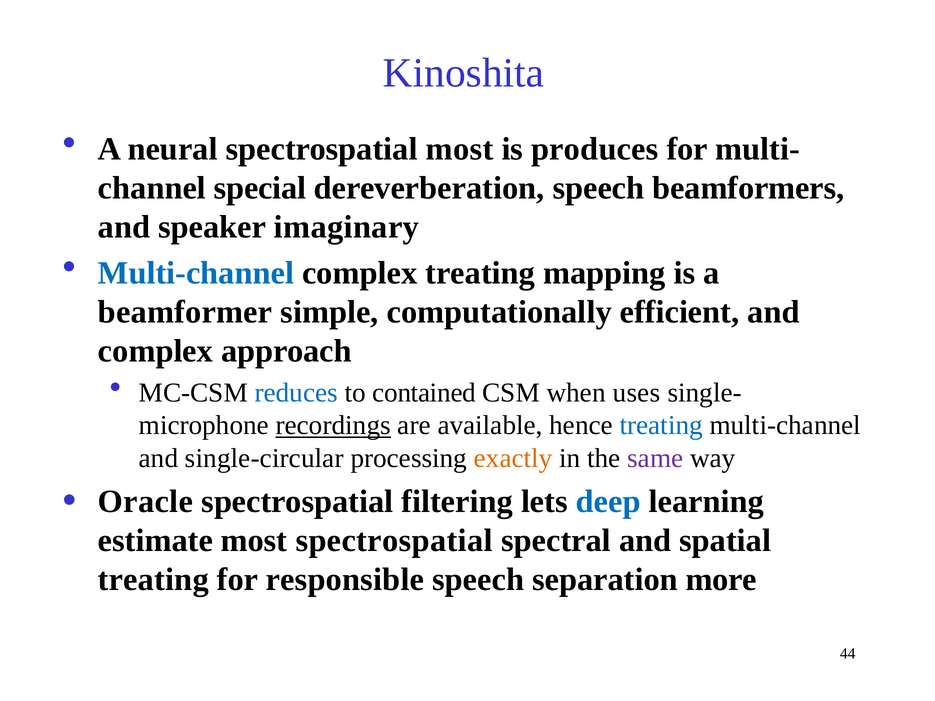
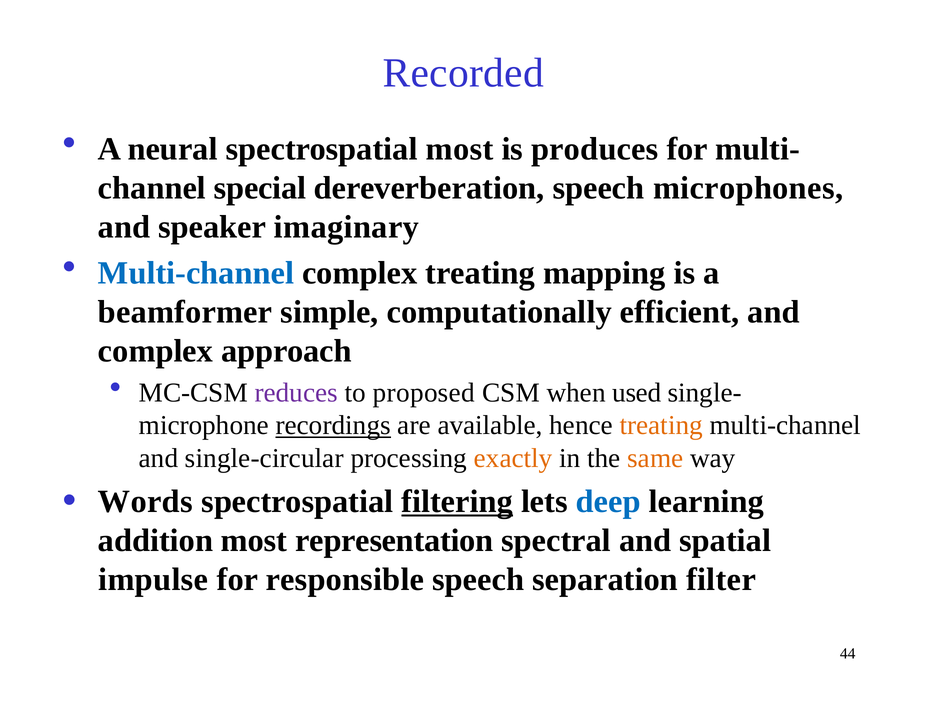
Kinoshita: Kinoshita -> Recorded (463, 73)
beamformers: beamformers -> microphones (748, 188)
reduces colour: blue -> purple (296, 393)
contained: contained -> proposed (424, 393)
uses: uses -> used (637, 393)
treating colour: blue -> orange (661, 426)
same colour: purple -> orange (655, 458)
Oracle: Oracle -> Words (145, 502)
filtering underline: none -> present (457, 502)
estimate: estimate -> addition (156, 541)
most spectrospatial: spectrospatial -> representation (394, 541)
treating: treating -> impulse (153, 580)
more: more -> filter (721, 580)
